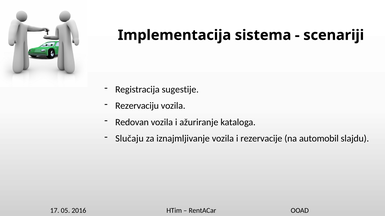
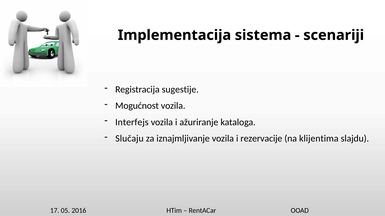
Rezervaciju: Rezervaciju -> Mogućnost (137, 106)
Redovan: Redovan -> Interfejs (132, 122)
automobil: automobil -> klijentima (319, 139)
